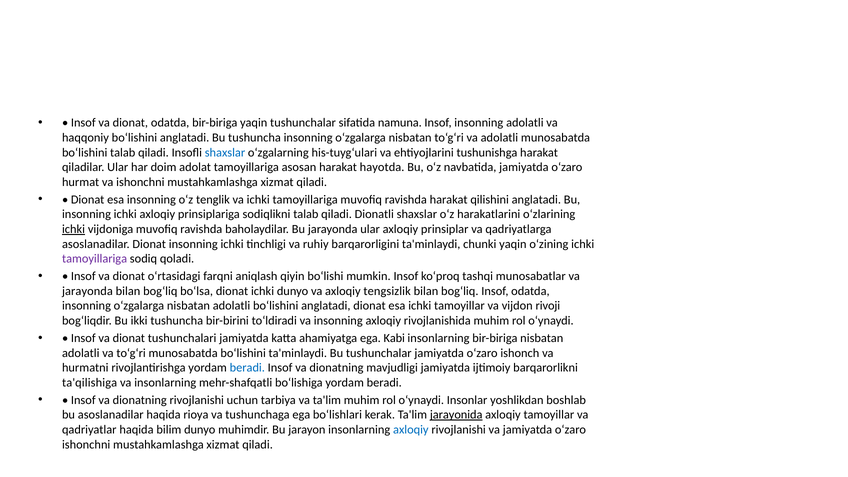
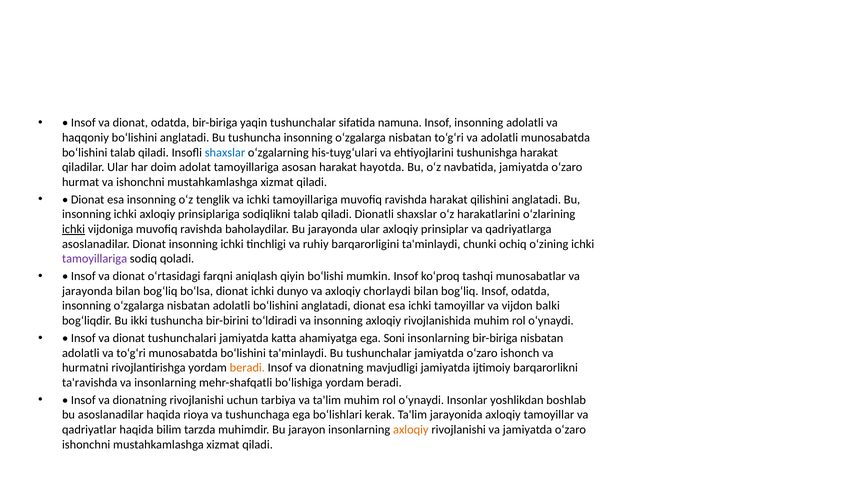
chunki yaqin: yaqin -> ochiq (513, 244)
tengsizlik: tengsizlik -> chorlaydi (387, 291)
rivoji: rivoji -> balki (548, 306)
Kabi: Kabi -> Soni (394, 338)
beradi colour: blue -> orange (247, 368)
ta'qilishiga: ta'qilishiga -> ta'ravishda (90, 383)
jarayonida underline: present -> none (456, 415)
bilim dunyo: dunyo -> tarzda (200, 430)
axloqiy colour: blue -> orange (411, 430)
